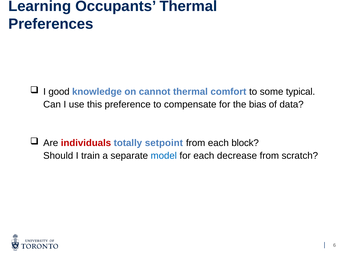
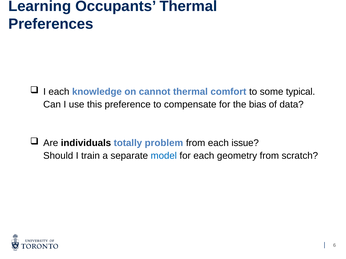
I good: good -> each (59, 92)
individuals colour: red -> black (86, 143)
setpoint: setpoint -> problem (164, 143)
block: block -> issue (245, 143)
decrease: decrease -> geometry (237, 156)
